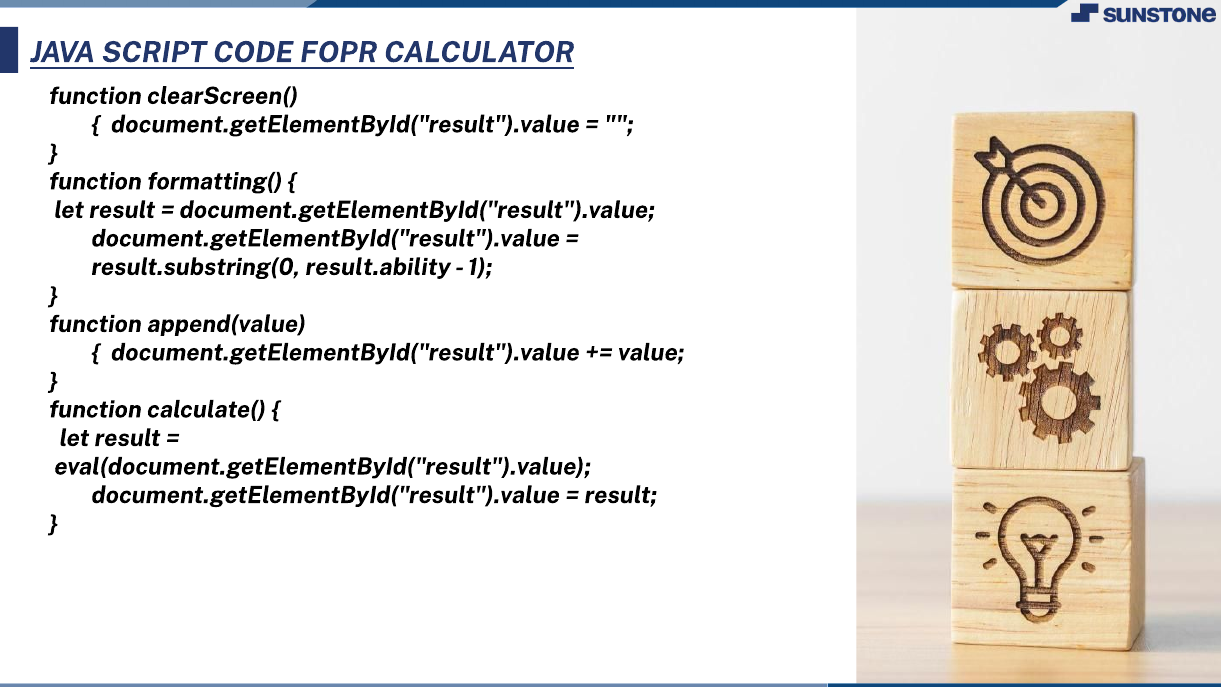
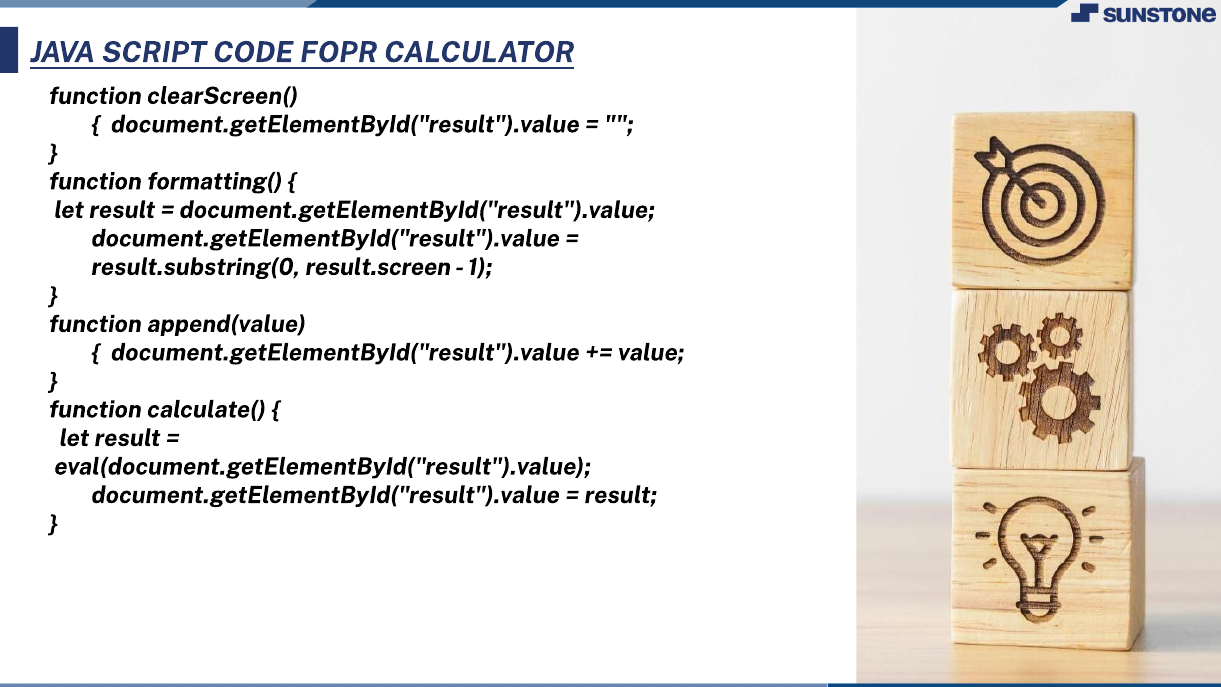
result.ability: result.ability -> result.screen (378, 267)
